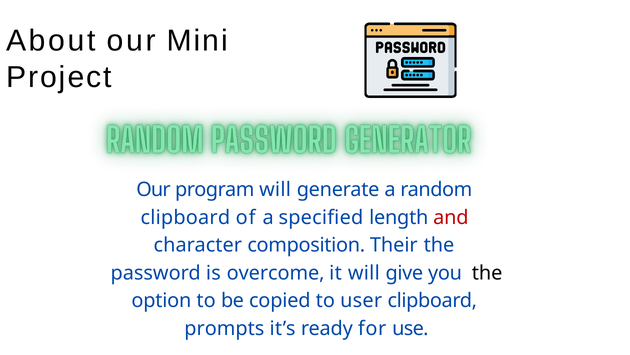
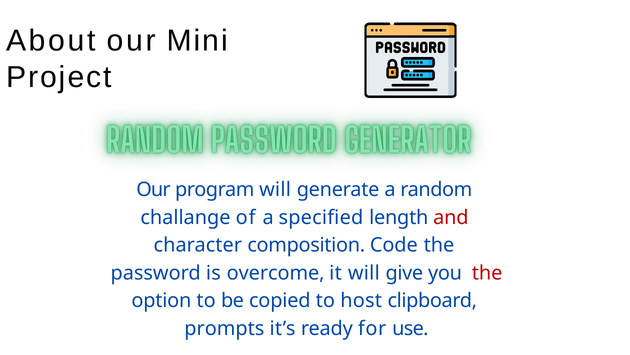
clipboard: clipboard -> challange (185, 217)
Their: Their -> Code (394, 245)
the colour: black -> red (487, 273)
user: user -> host (361, 300)
